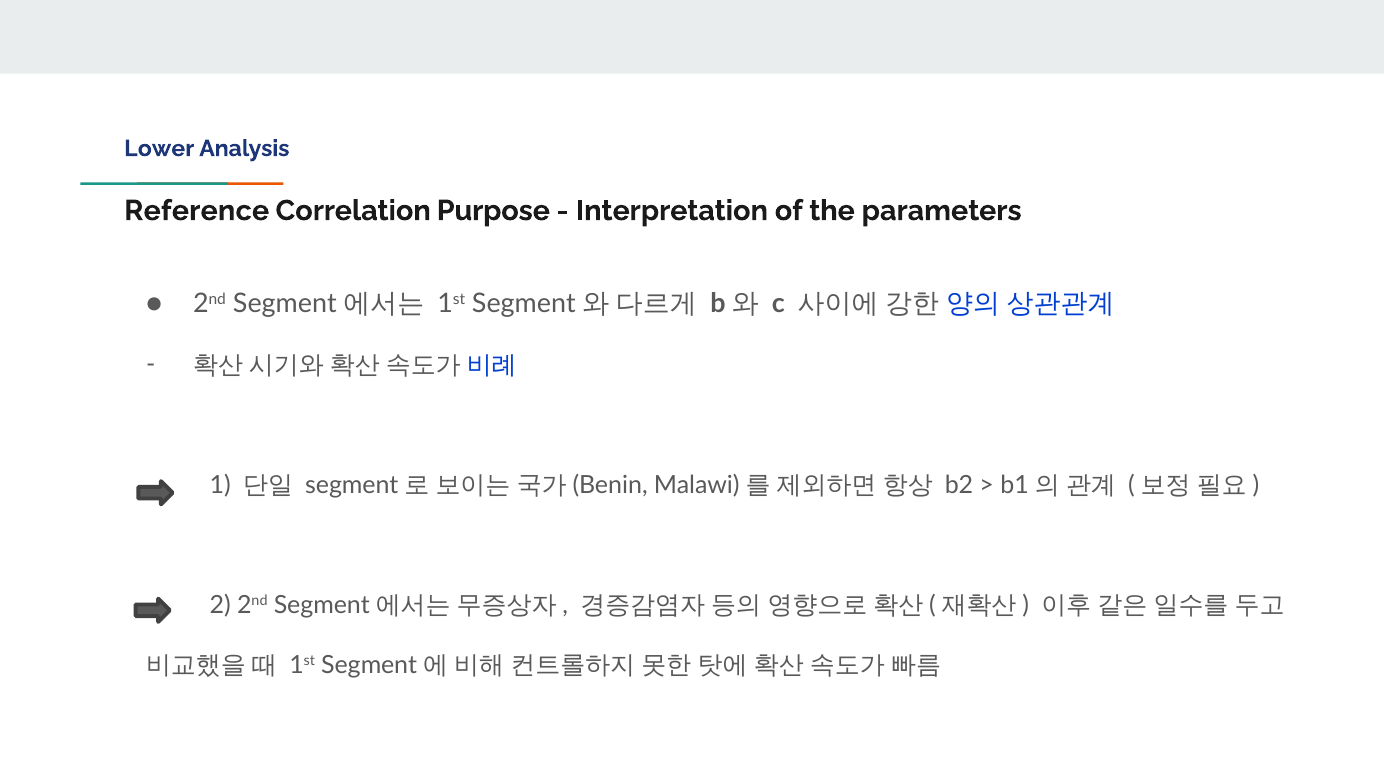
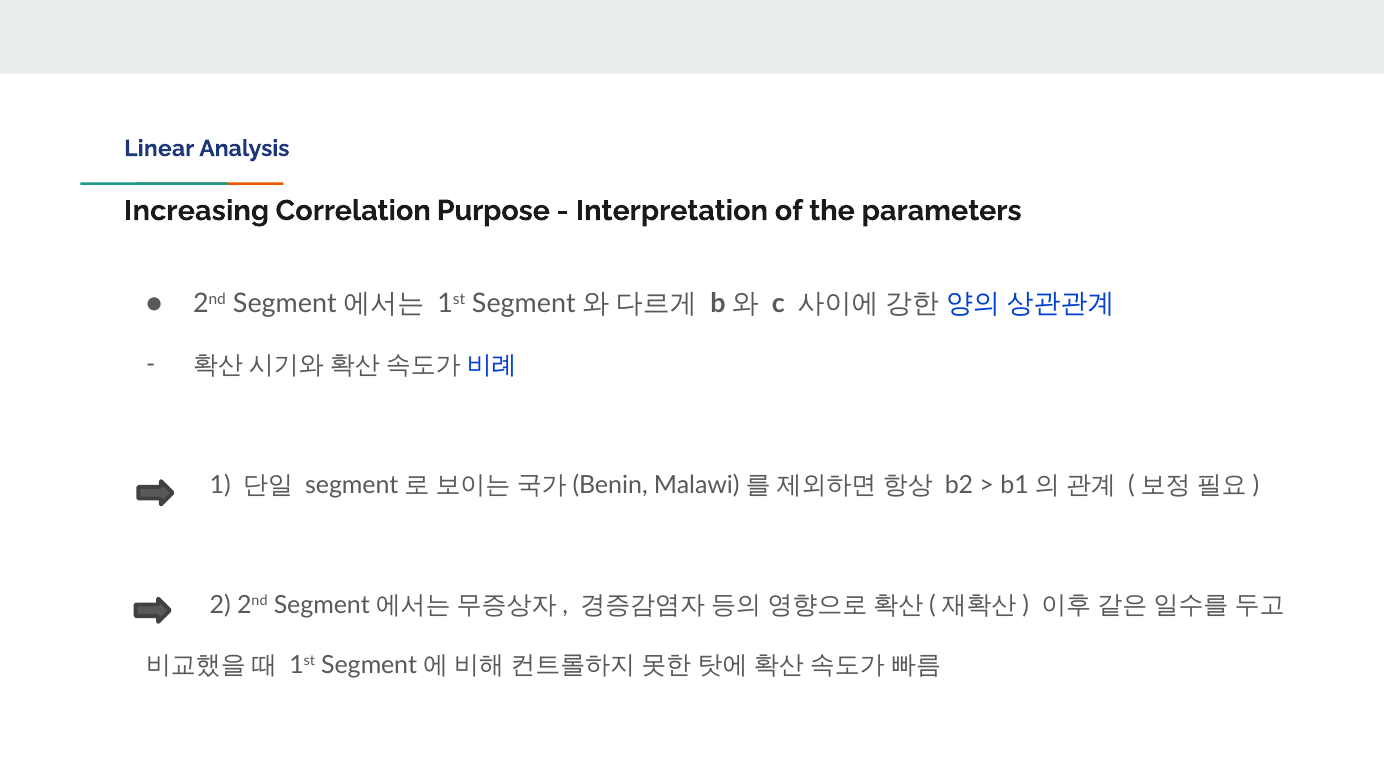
Lower: Lower -> Linear (159, 149)
Reference: Reference -> Increasing (197, 211)
